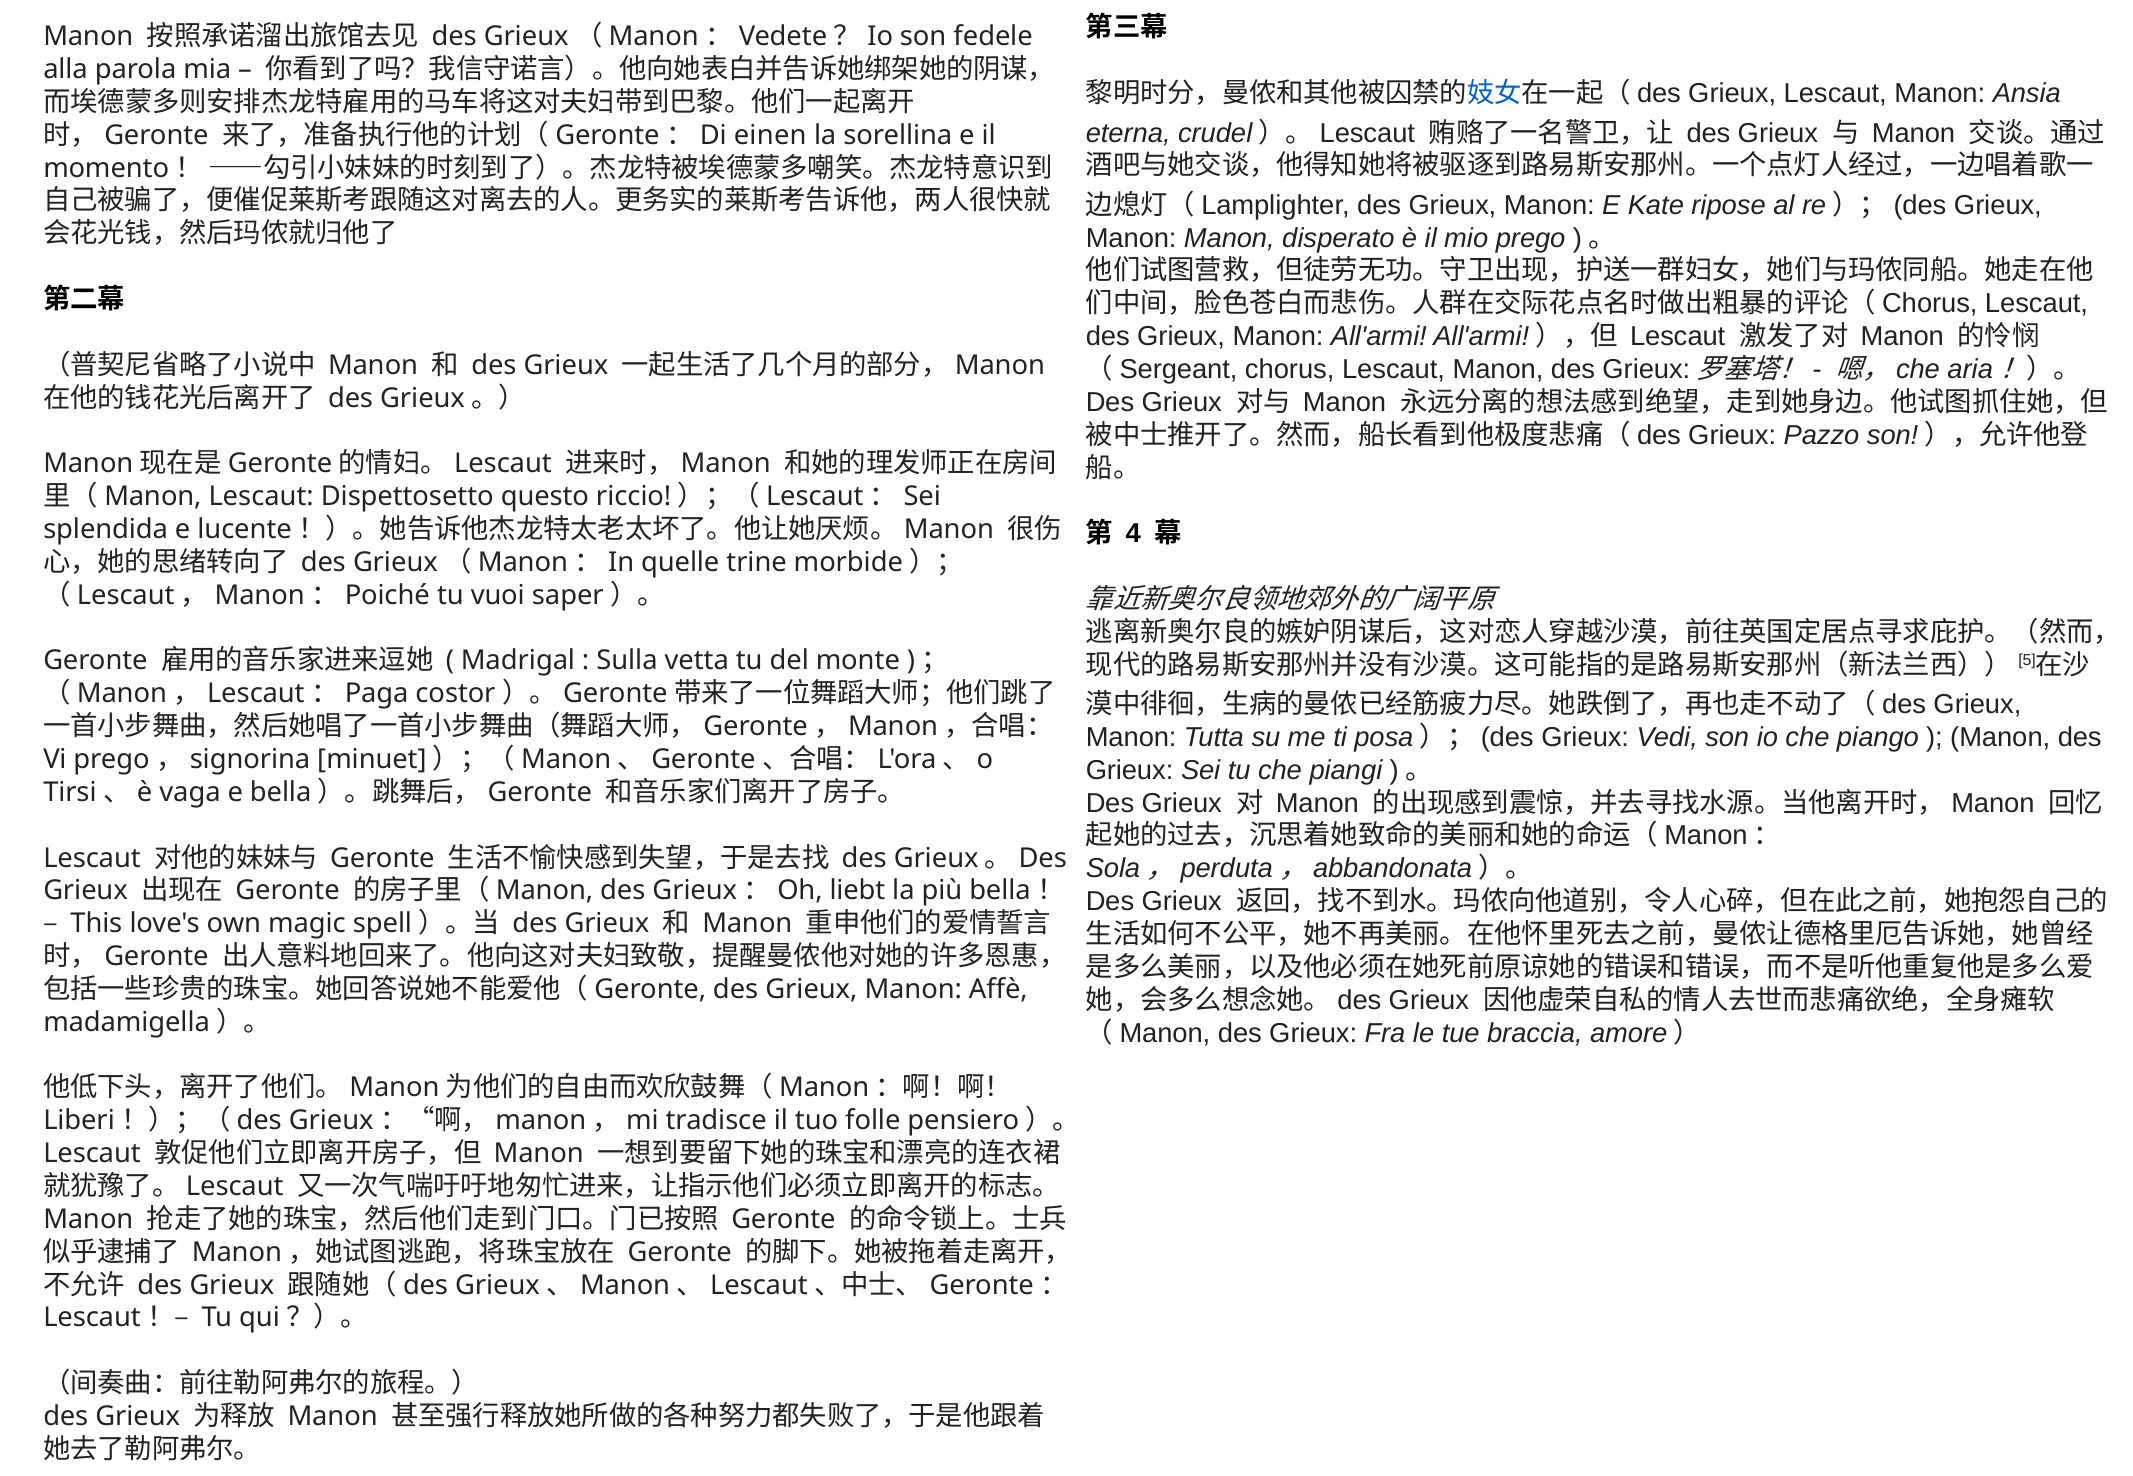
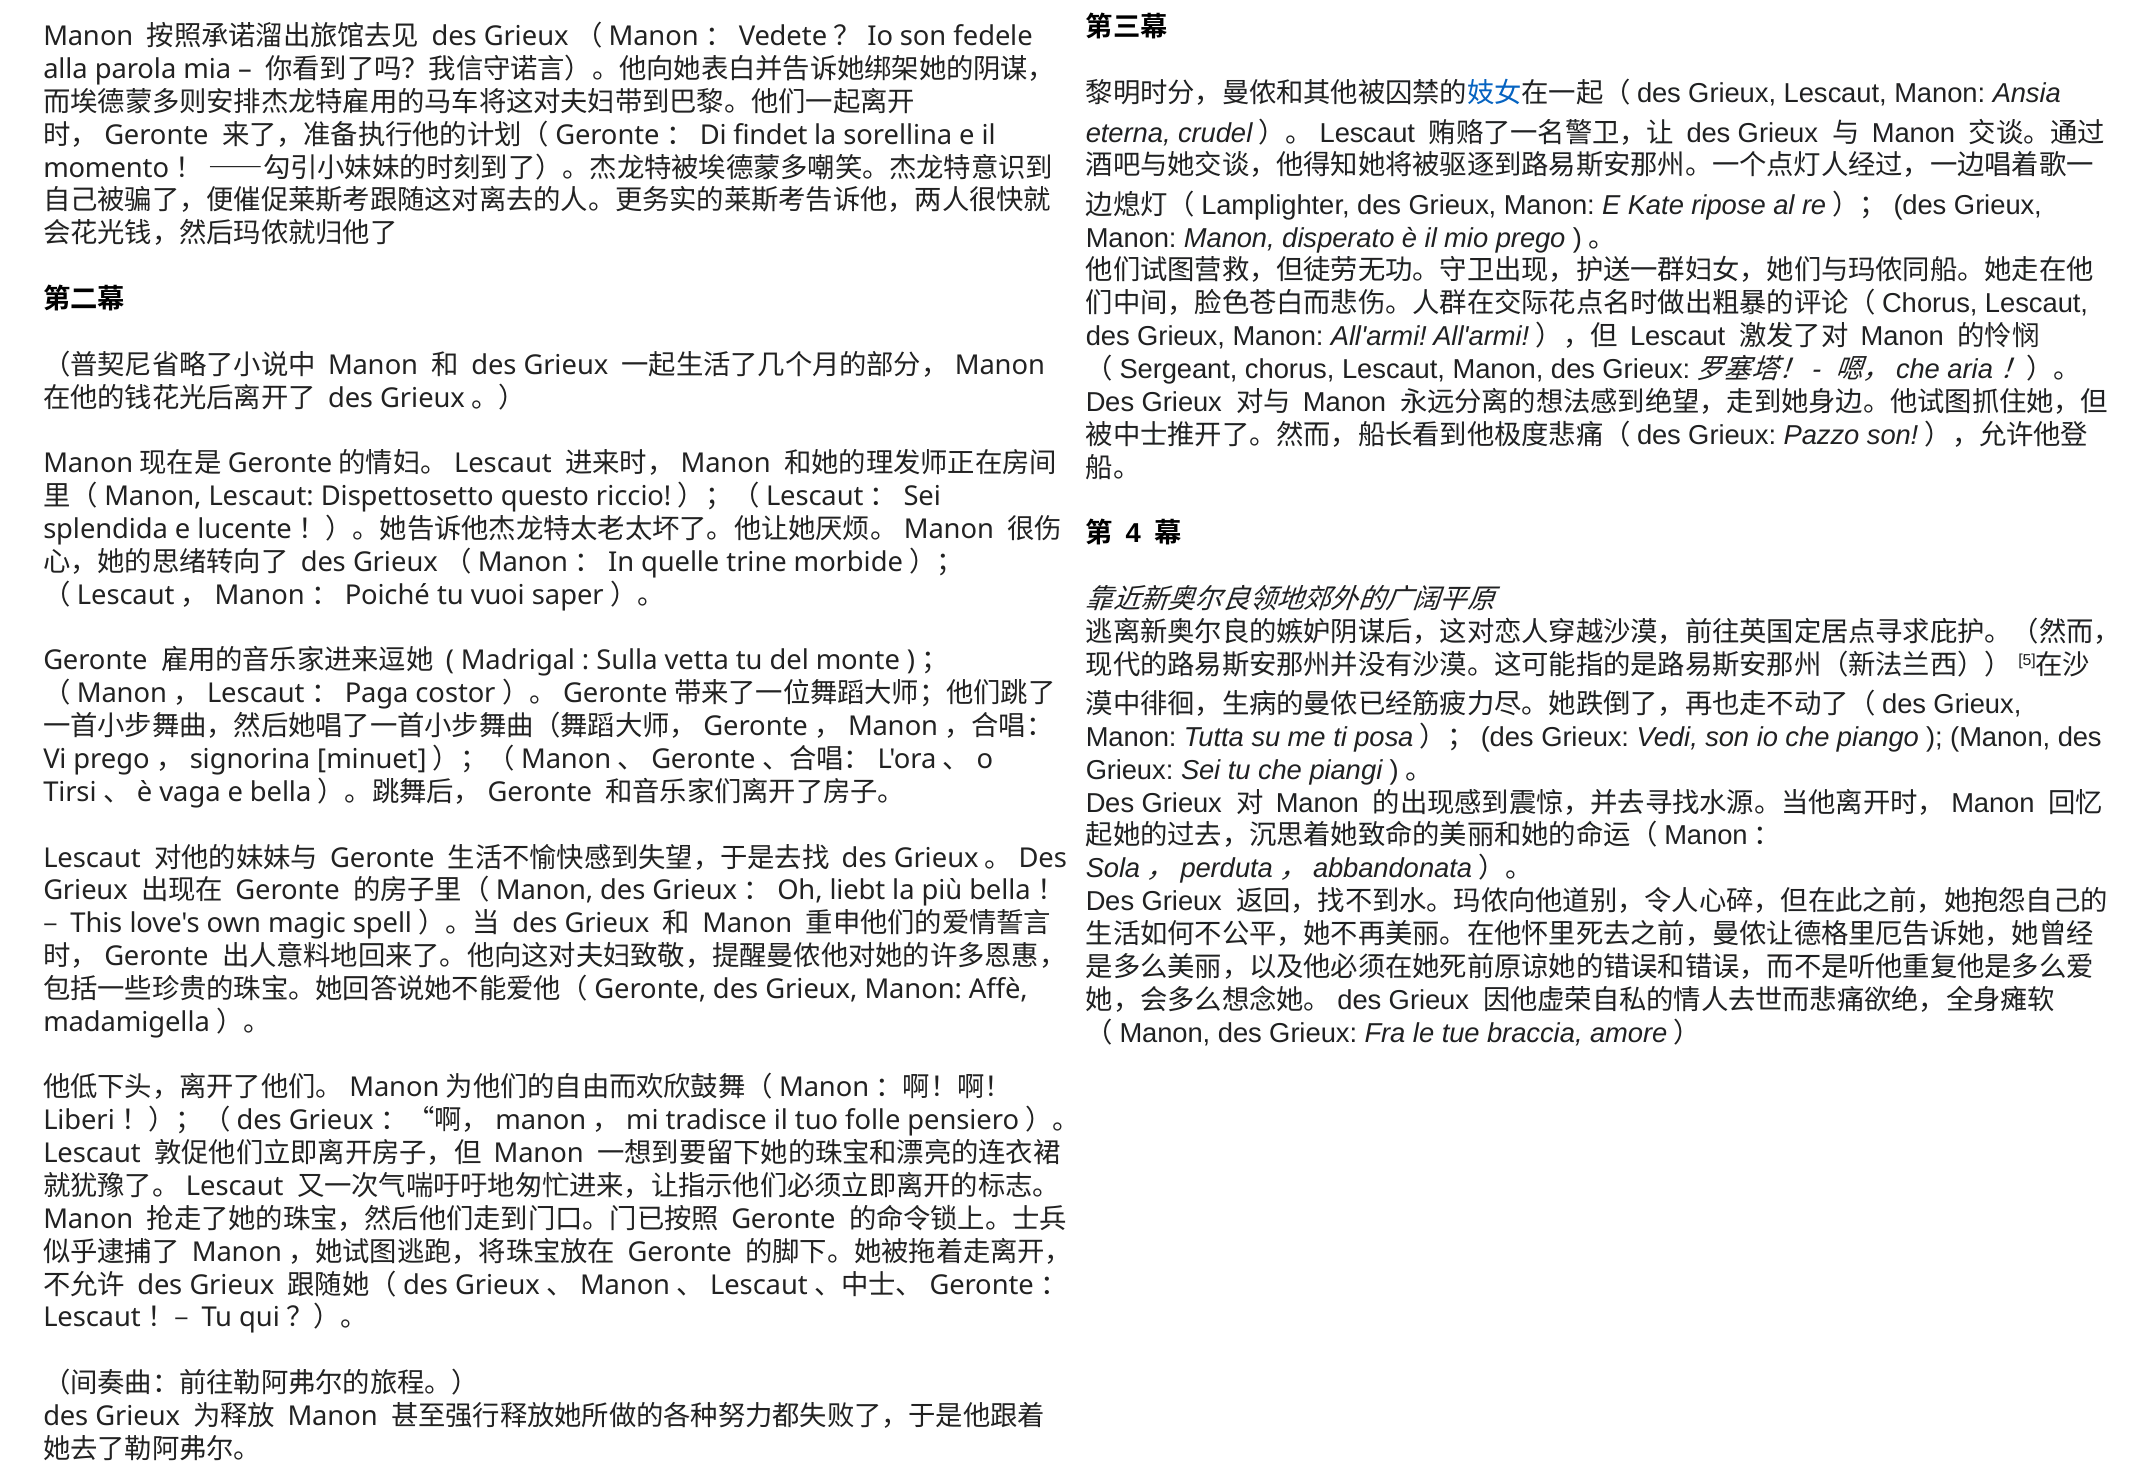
einen: einen -> findet (770, 135)
